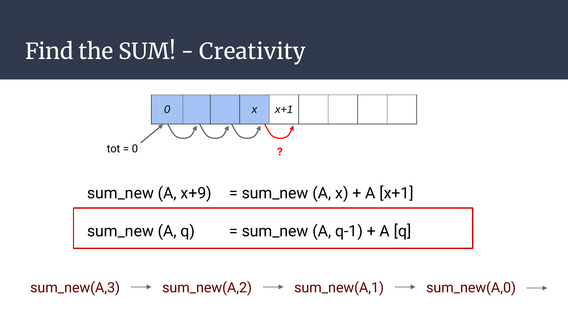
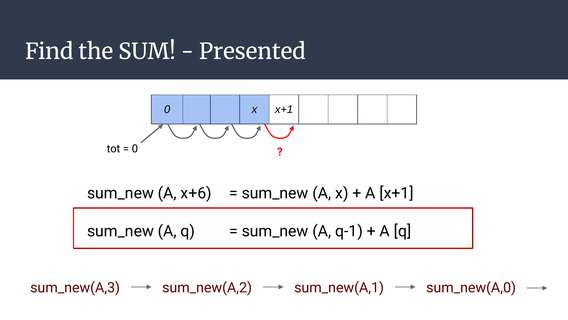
Creativity: Creativity -> Presented (252, 52)
x+9: x+9 -> x+6 (196, 193)
